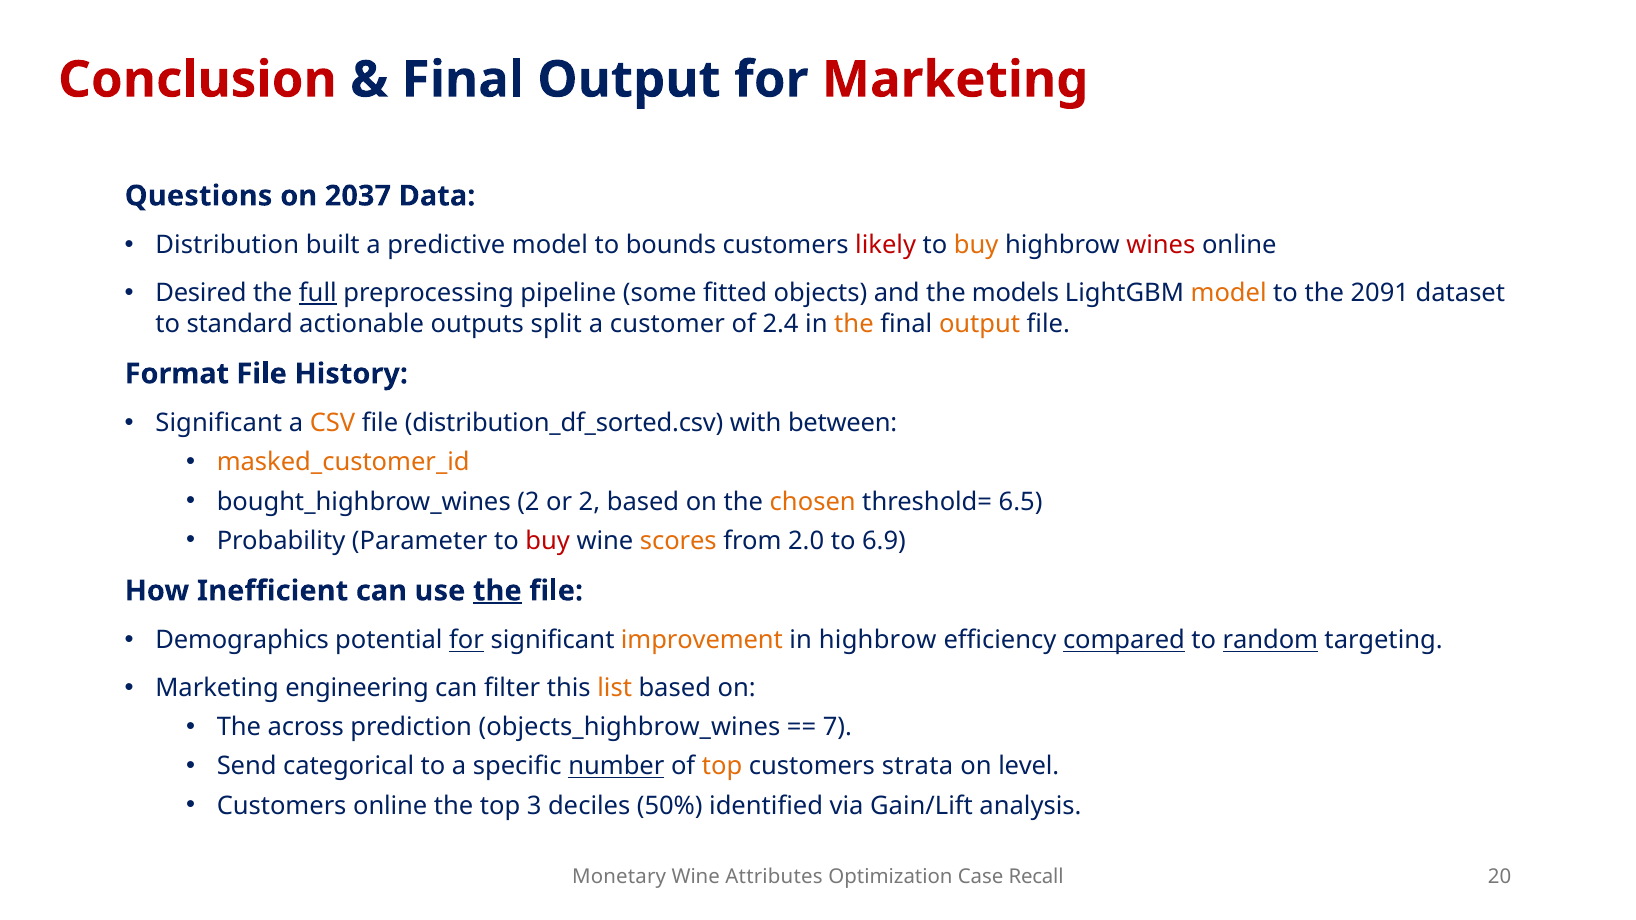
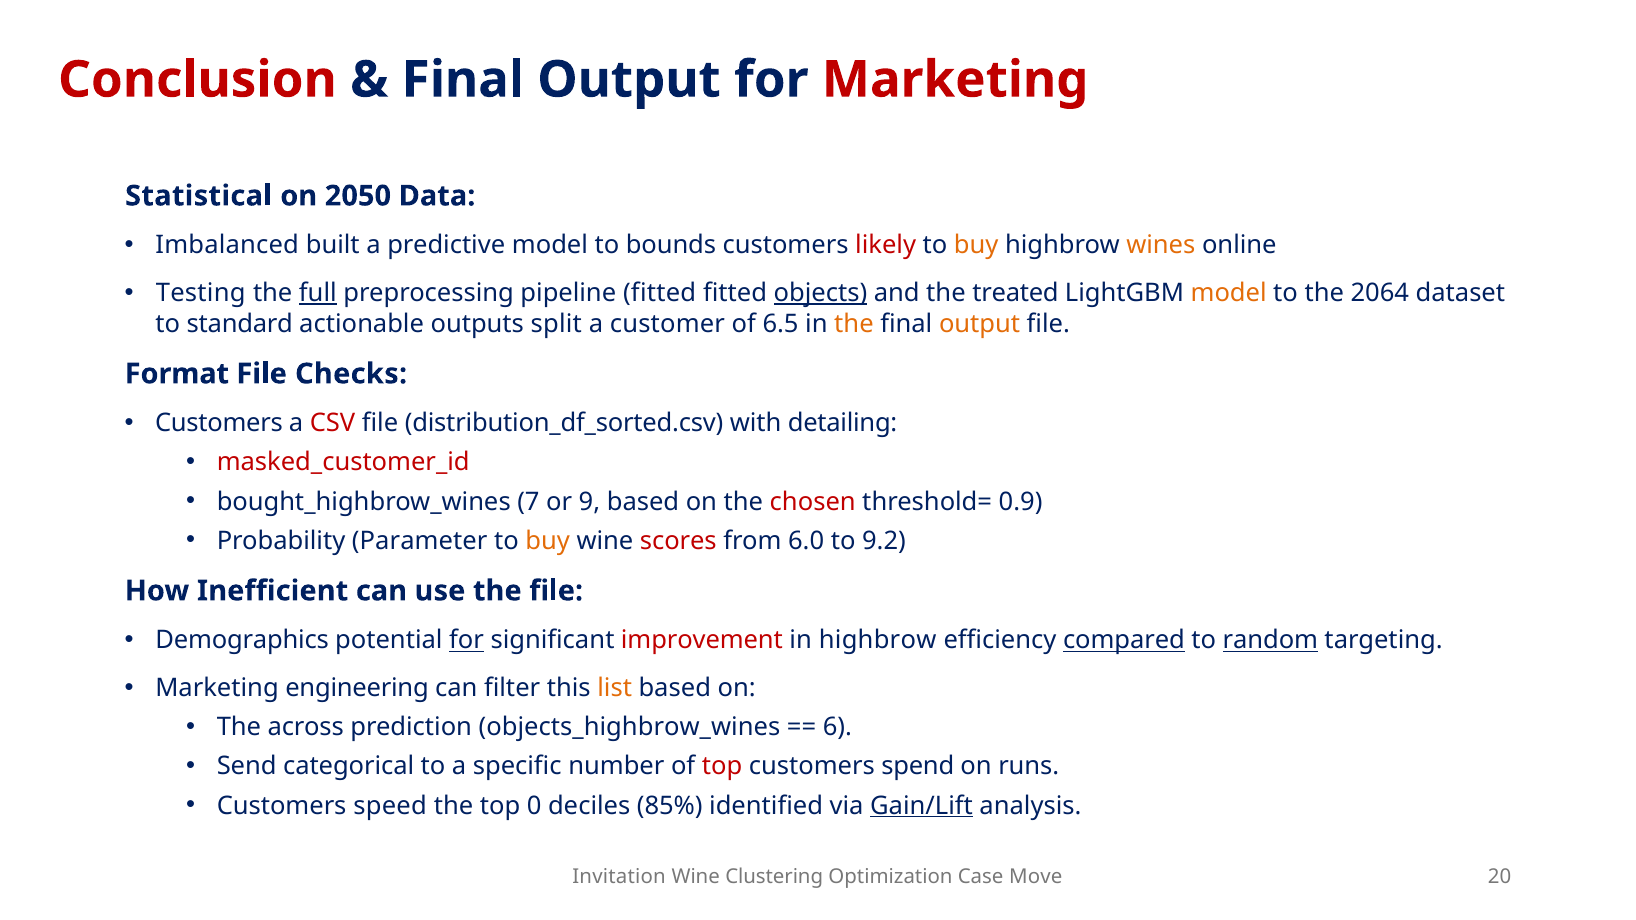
Questions: Questions -> Statistical (198, 196)
2037: 2037 -> 2050 (358, 196)
Distribution: Distribution -> Imbalanced (227, 246)
wines colour: red -> orange (1161, 246)
Desired: Desired -> Testing (201, 293)
pipeline some: some -> fitted (660, 293)
objects underline: none -> present (820, 293)
models: models -> treated (1016, 293)
2091: 2091 -> 2064 (1380, 293)
2.4: 2.4 -> 6.5 (781, 324)
History: History -> Checks (351, 374)
Significant: Significant -> Customers (219, 423)
CSV colour: orange -> red (333, 423)
between: between -> detailing (843, 423)
masked_customer_id colour: orange -> red (343, 463)
bought_highbrow_wines 2: 2 -> 7 (528, 502)
or 2: 2 -> 9 (589, 502)
chosen colour: orange -> red (813, 502)
6.5: 6.5 -> 0.9 (1021, 502)
buy colour: red -> orange (548, 541)
scores colour: orange -> red (678, 541)
2.0: 2.0 -> 6.0 (806, 541)
6.9: 6.9 -> 9.2 (884, 541)
the underline: present -> none (497, 591)
improvement colour: orange -> red (702, 641)
7: 7 -> 6 (837, 727)
number underline: present -> none (616, 767)
top colour: orange -> red (722, 767)
strata: strata -> spend (918, 767)
level: level -> runs (1029, 767)
Customers online: online -> speed (390, 806)
3: 3 -> 0 (534, 806)
50%: 50% -> 85% (670, 806)
Gain/Lift underline: none -> present (922, 806)
Monetary: Monetary -> Invitation (619, 877)
Attributes: Attributes -> Clustering (774, 877)
Recall: Recall -> Move (1036, 877)
